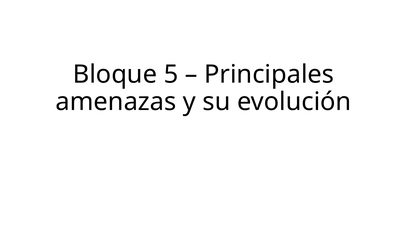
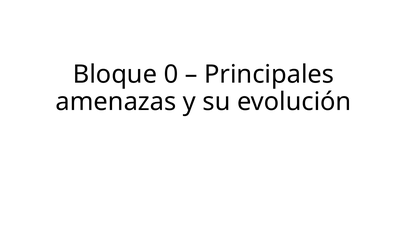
5: 5 -> 0 (171, 74)
